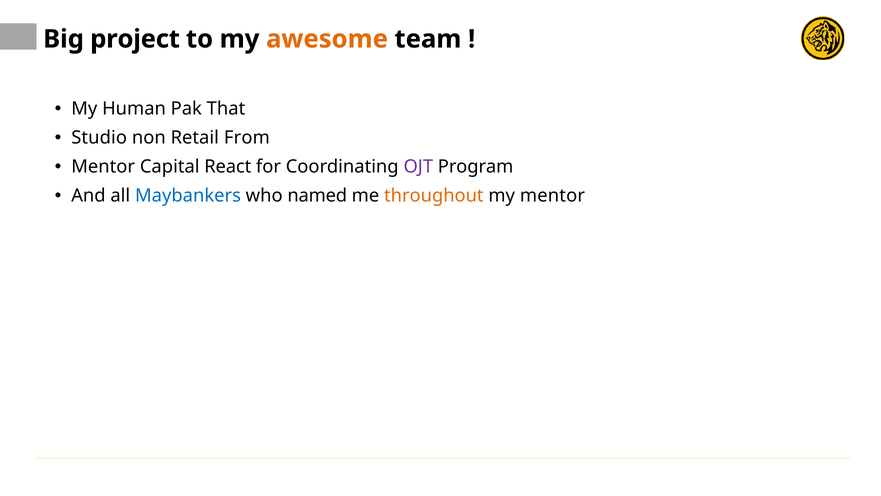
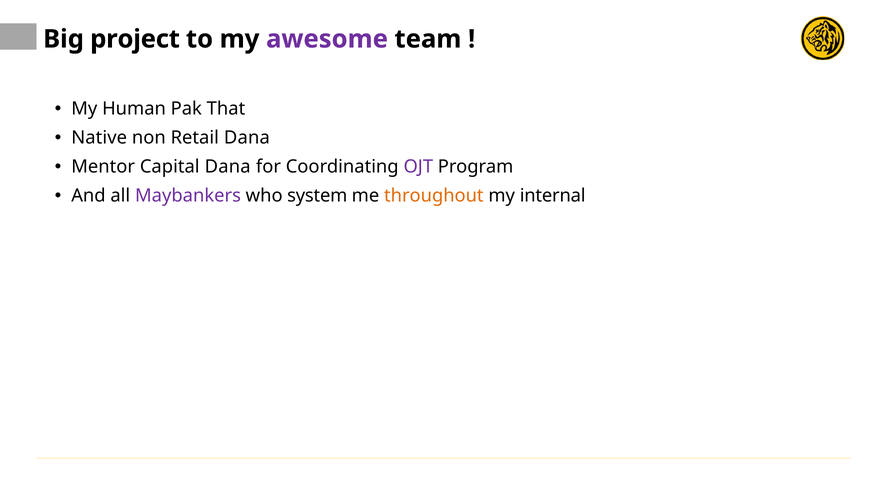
awesome colour: orange -> purple (327, 39)
Studio: Studio -> Native (99, 138)
Retail From: From -> Dana (247, 138)
Capital React: React -> Dana (228, 167)
Maybankers colour: blue -> purple (188, 196)
named: named -> system (317, 196)
my mentor: mentor -> internal (553, 196)
